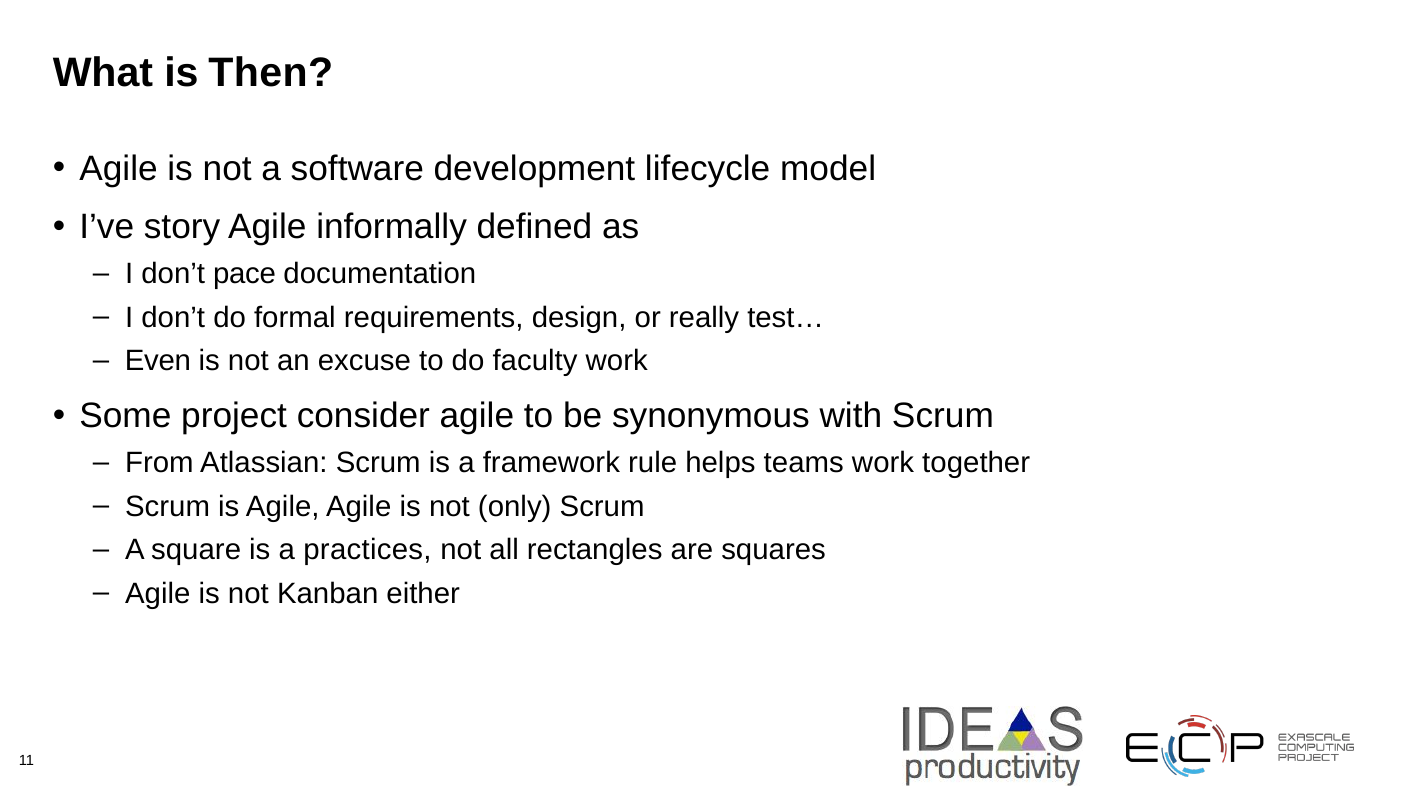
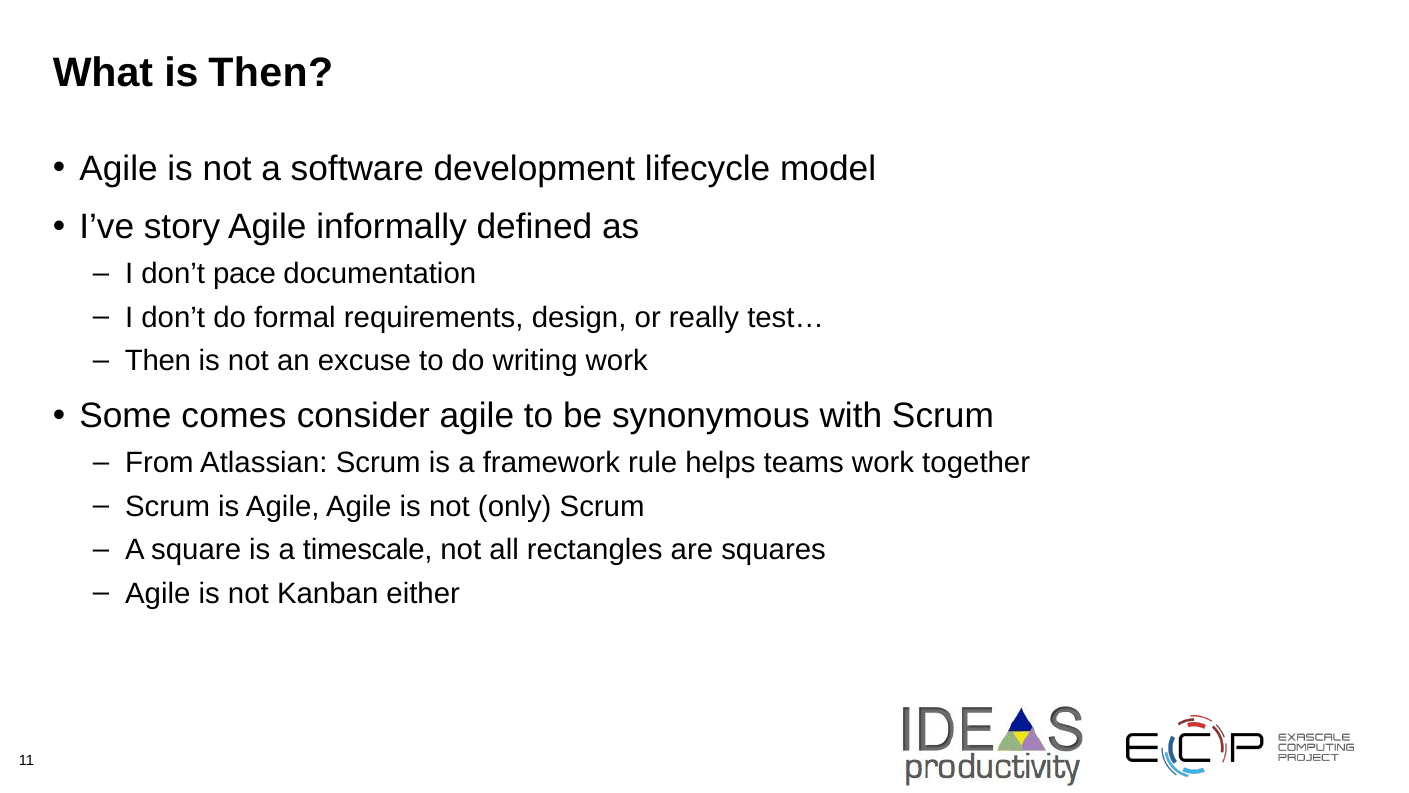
Even: Even -> Then (158, 361)
faculty: faculty -> writing (535, 361)
project: project -> comes (234, 416)
practices: practices -> timescale (368, 550)
